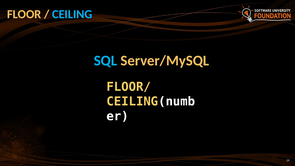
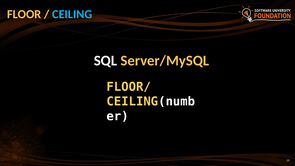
SQL colour: light blue -> white (105, 61)
